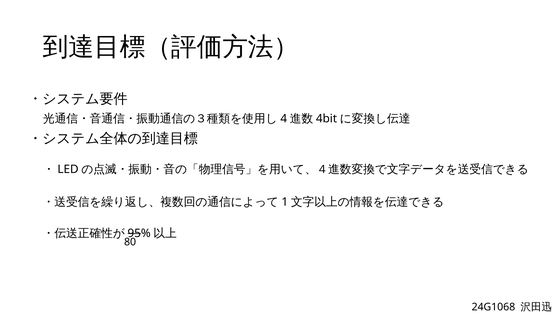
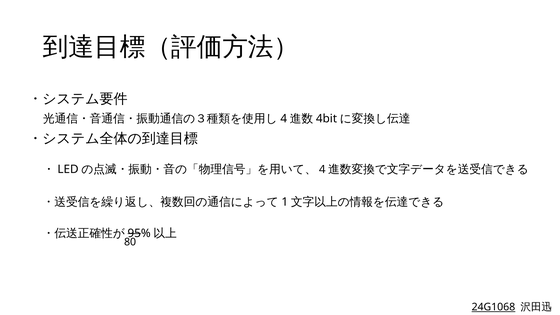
24G1068 underline: none -> present (493, 307)
